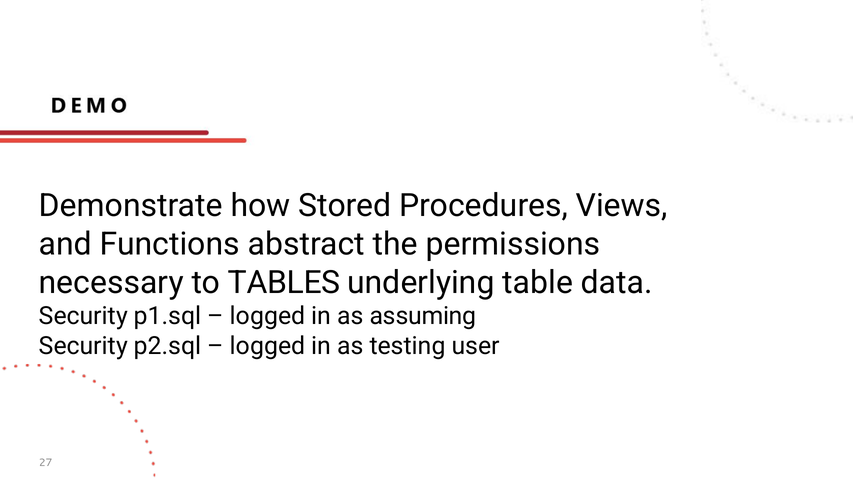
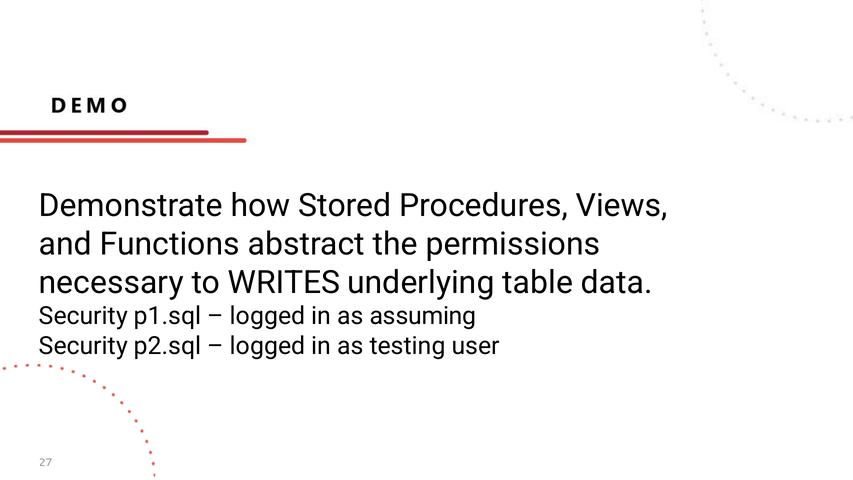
TABLES: TABLES -> WRITES (284, 282)
